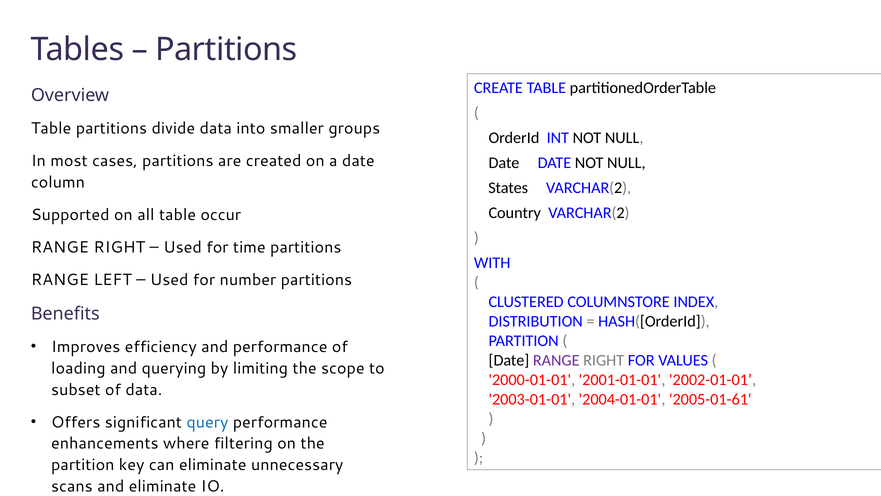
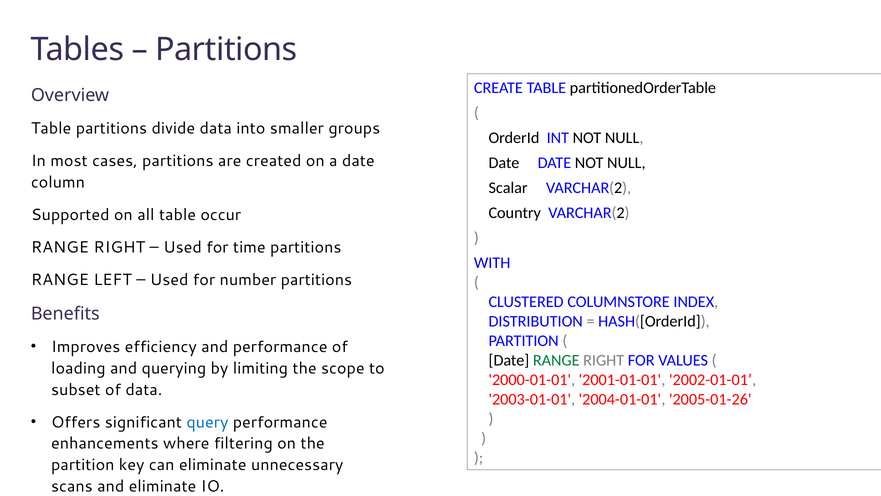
States: States -> Scalar (508, 188)
RANGE colour: purple -> green (556, 360)
2005-01-61: 2005-01-61 -> 2005-01-26 (710, 399)
